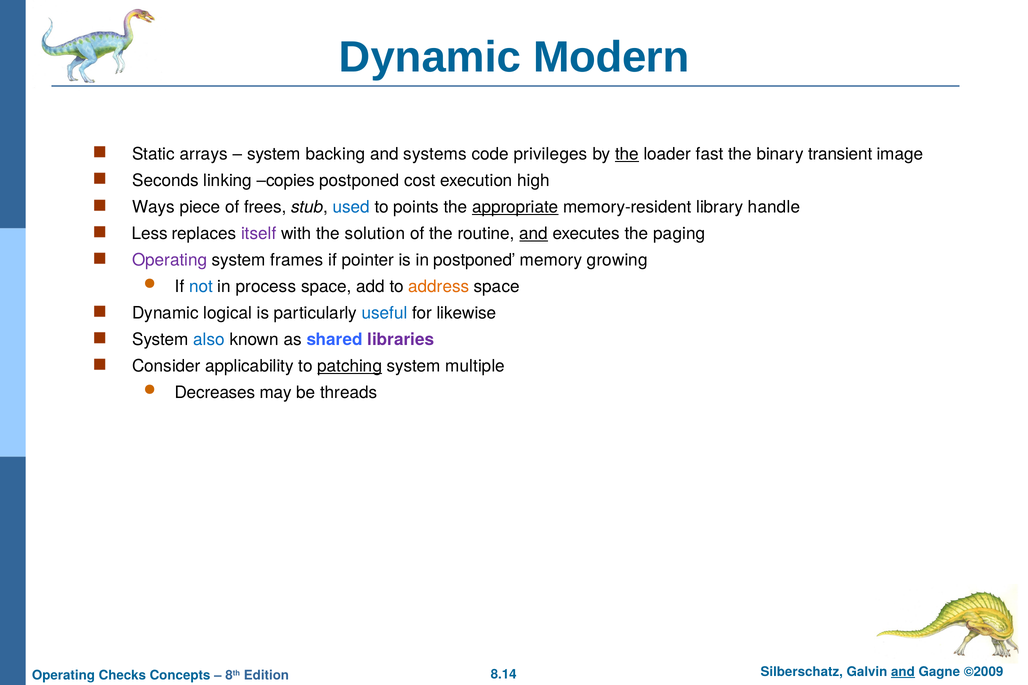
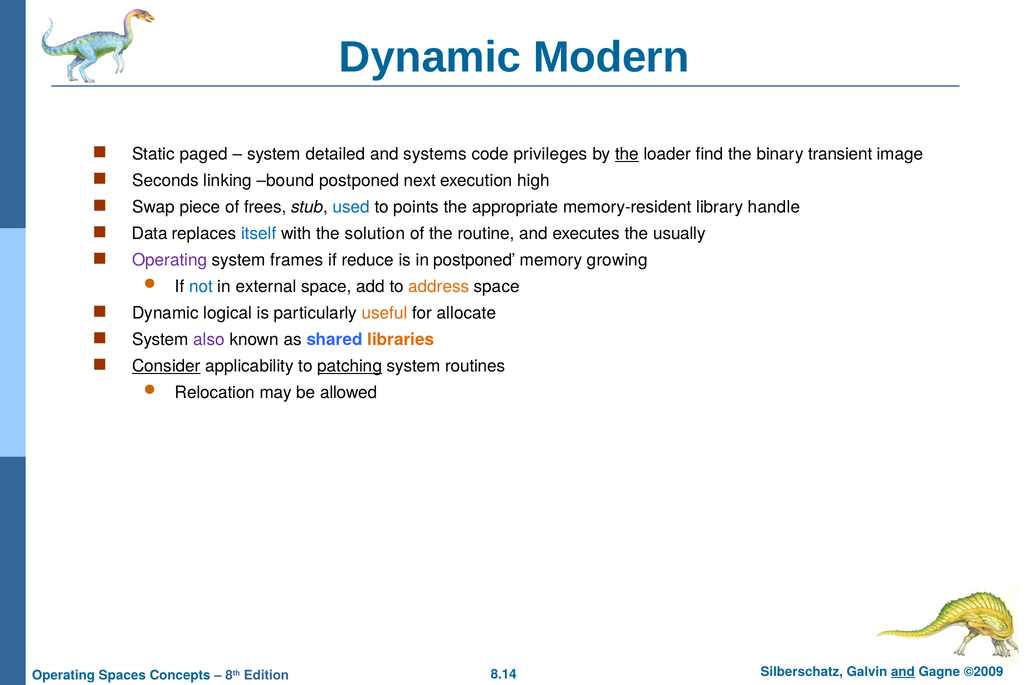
arrays: arrays -> paged (204, 154)
backing: backing -> detailed (335, 154)
fast: fast -> find (710, 154)
copies: copies -> bound (286, 181)
cost: cost -> next (420, 181)
Ways: Ways -> Swap (153, 207)
appropriate underline: present -> none (515, 207)
Less: Less -> Data (150, 234)
itself colour: purple -> blue (259, 234)
and underline: present -> none (534, 234)
paging: paging -> usually (679, 234)
pointer: pointer -> reduce (368, 260)
process: process -> external (266, 287)
useful colour: blue -> orange (385, 313)
likewise: likewise -> allocate (467, 313)
also colour: blue -> purple (209, 340)
libraries colour: purple -> orange (401, 340)
Consider underline: none -> present (166, 366)
multiple: multiple -> routines (475, 366)
Decreases: Decreases -> Relocation (215, 393)
threads: threads -> allowed (349, 393)
Checks: Checks -> Spaces (122, 675)
